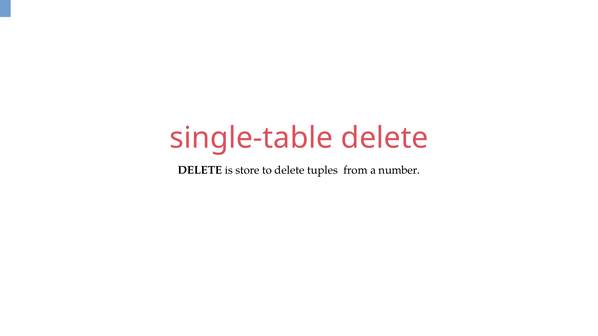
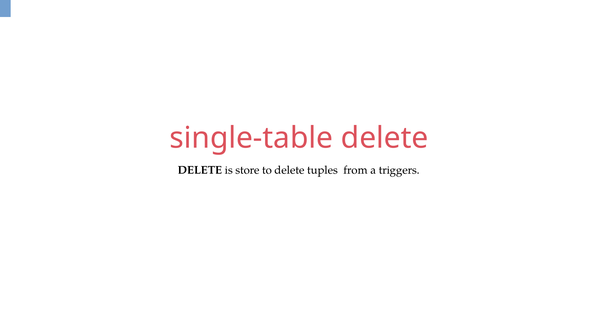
number: number -> triggers (399, 170)
